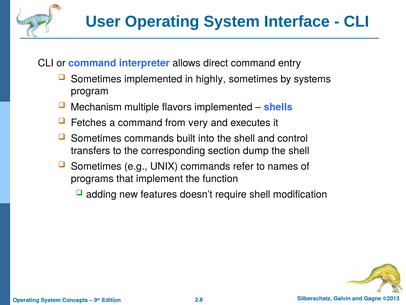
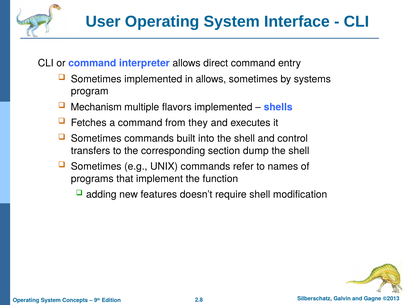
in highly: highly -> allows (211, 79)
very: very -> they (198, 123)
